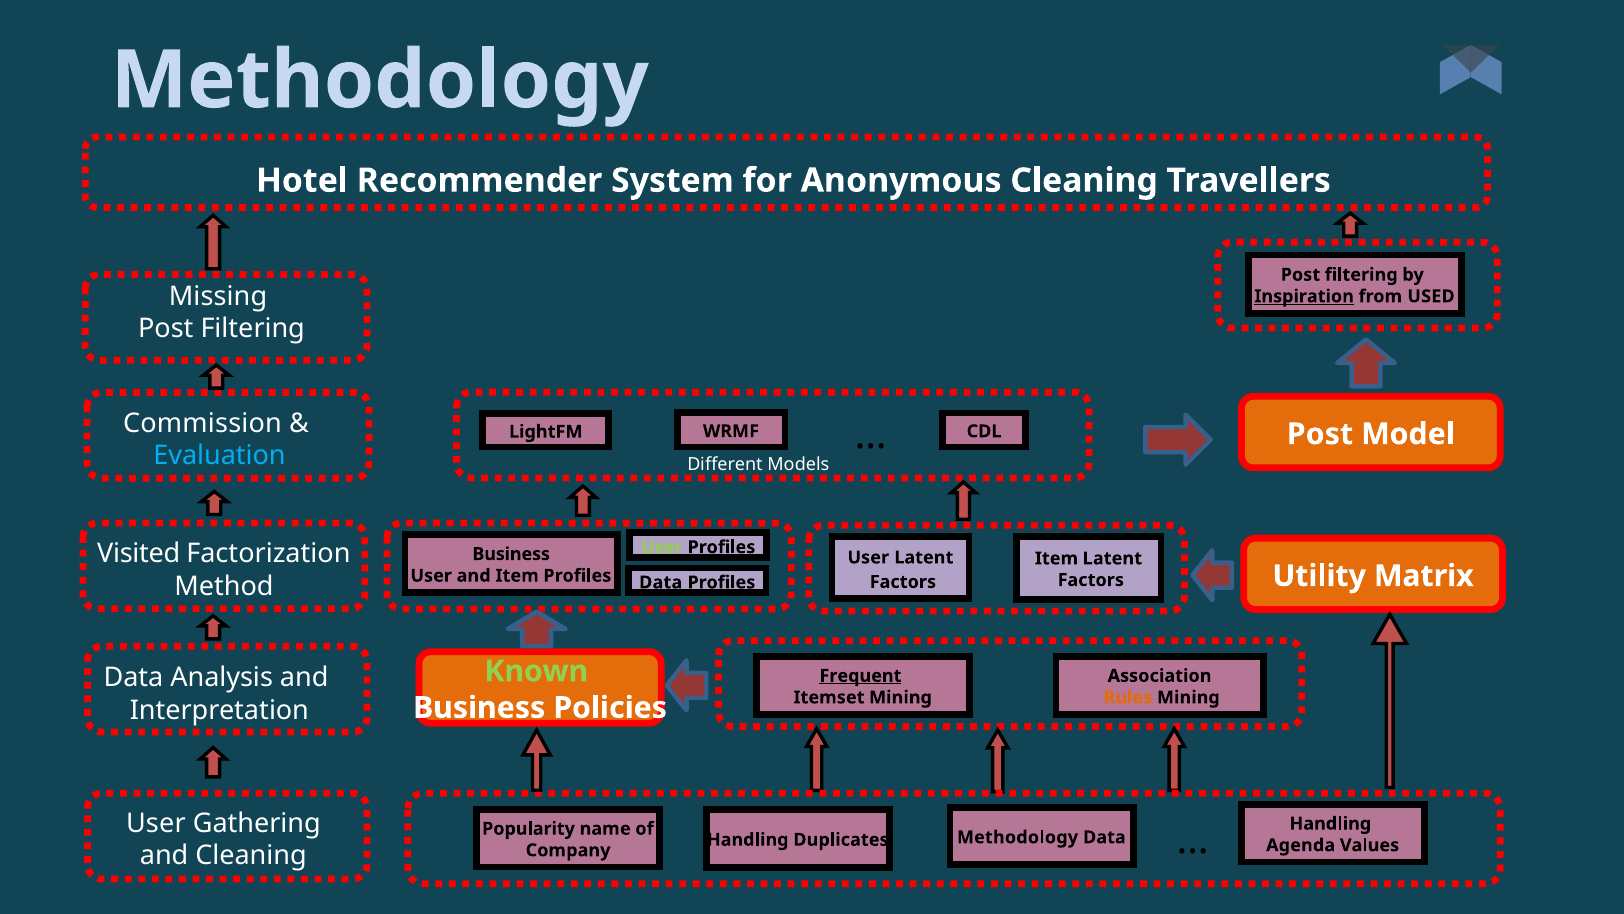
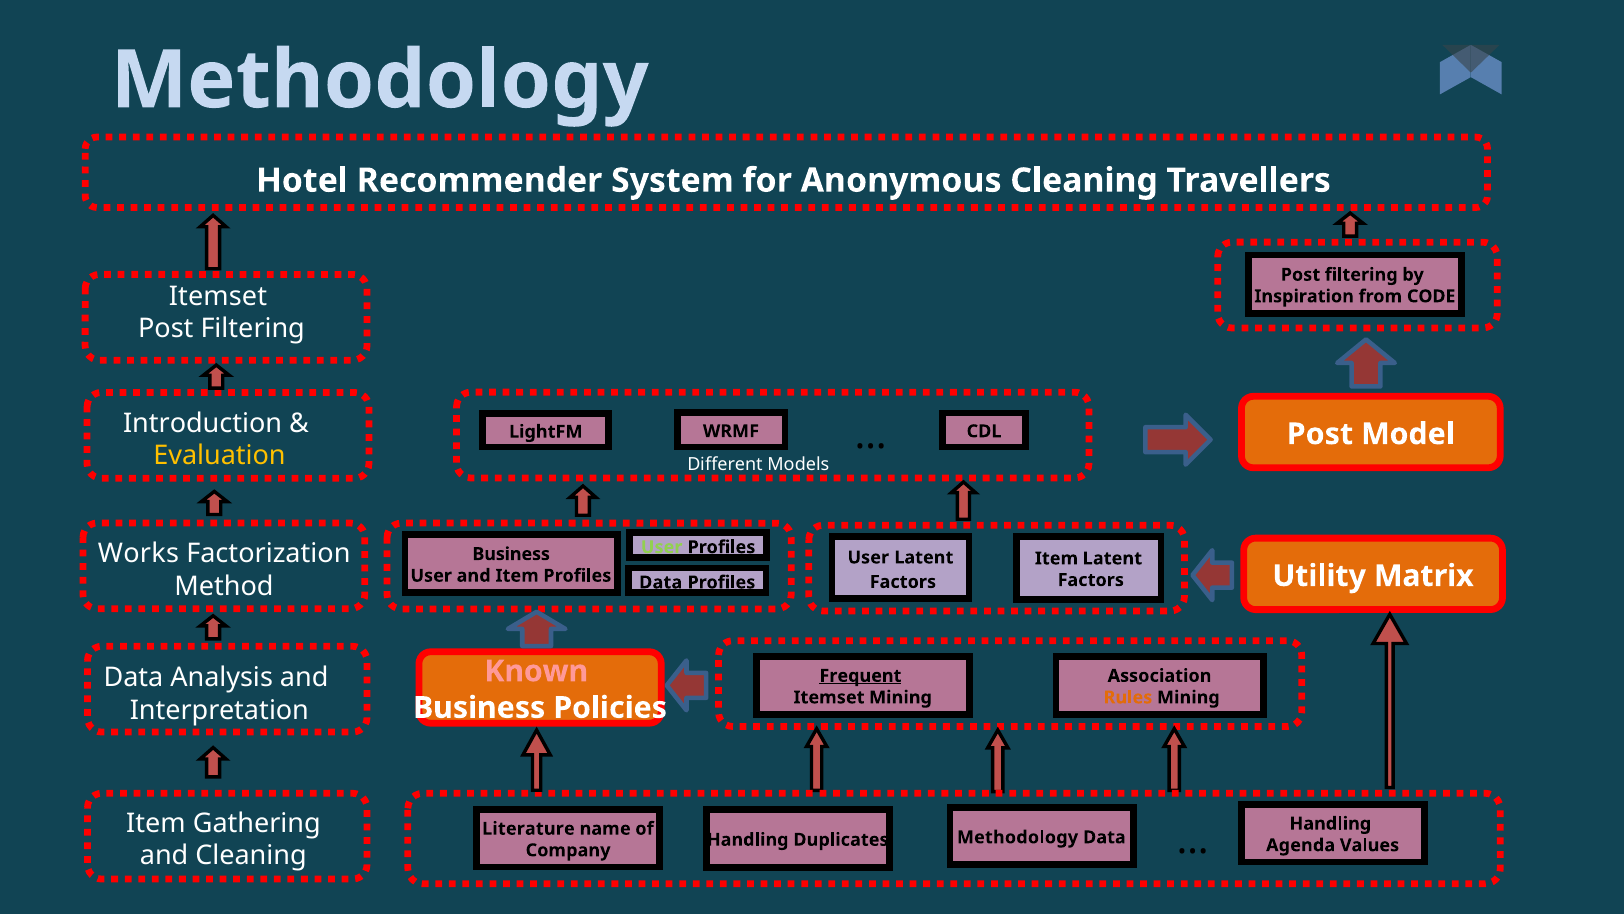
Missing: Missing -> Itemset (218, 296)
Inspiration underline: present -> none (1304, 296)
USED: USED -> CODE (1431, 296)
Commission: Commission -> Introduction (203, 423)
Evaluation colour: light blue -> yellow (220, 455)
Visited: Visited -> Works (138, 553)
Known colour: light green -> pink (536, 671)
User: User -> Item (156, 823)
Popularity: Popularity -> Literature (528, 828)
